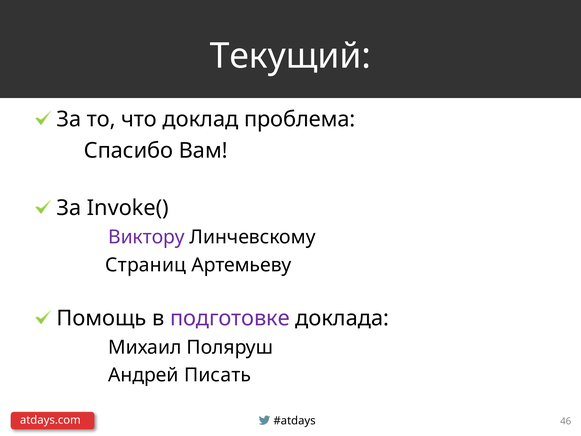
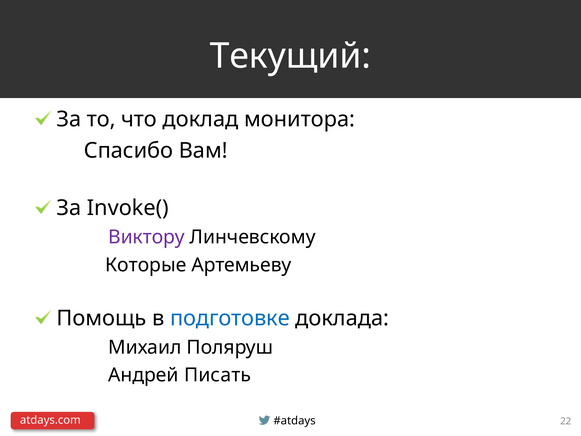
проблема: проблема -> монитора (300, 119)
Страниц: Страниц -> Которые (146, 265)
подготовке colour: purple -> blue (230, 318)
46: 46 -> 22 (566, 421)
